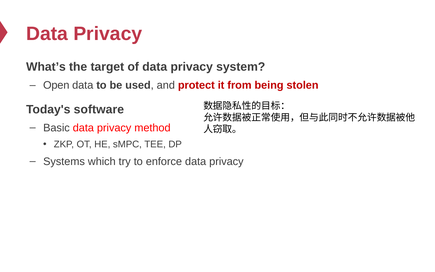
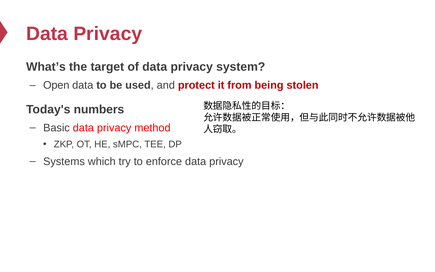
software: software -> numbers (99, 109)
